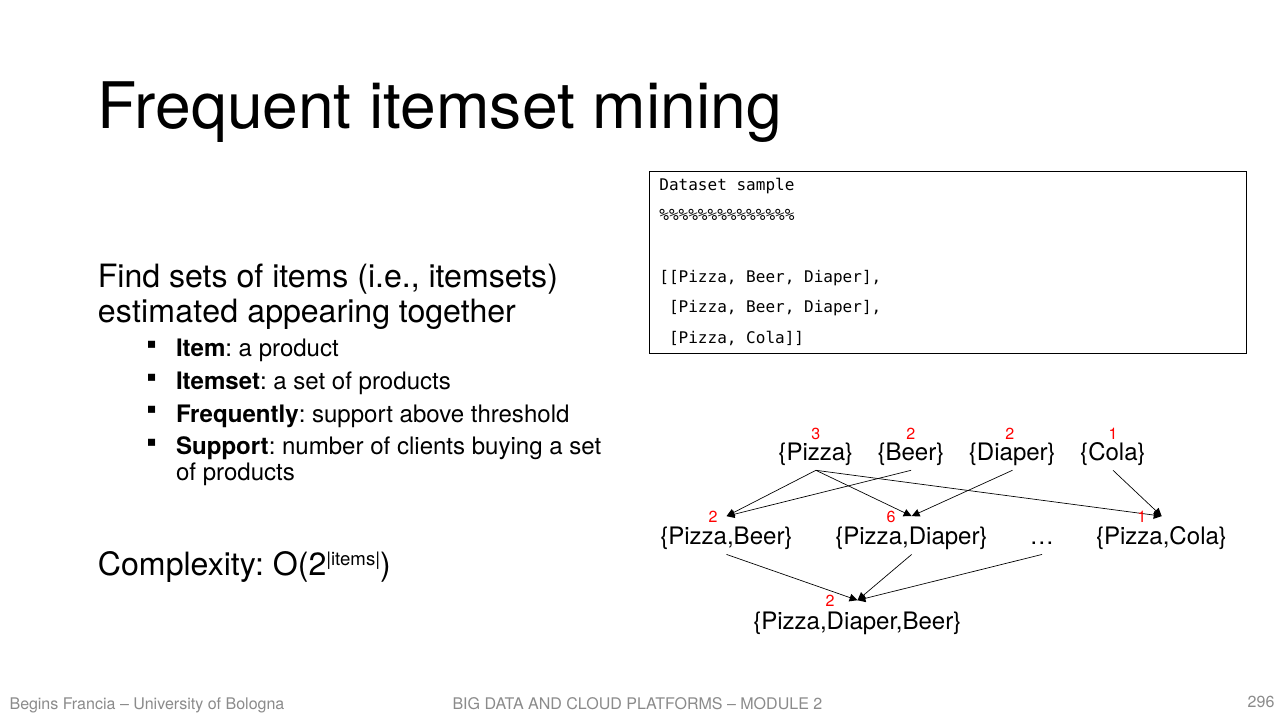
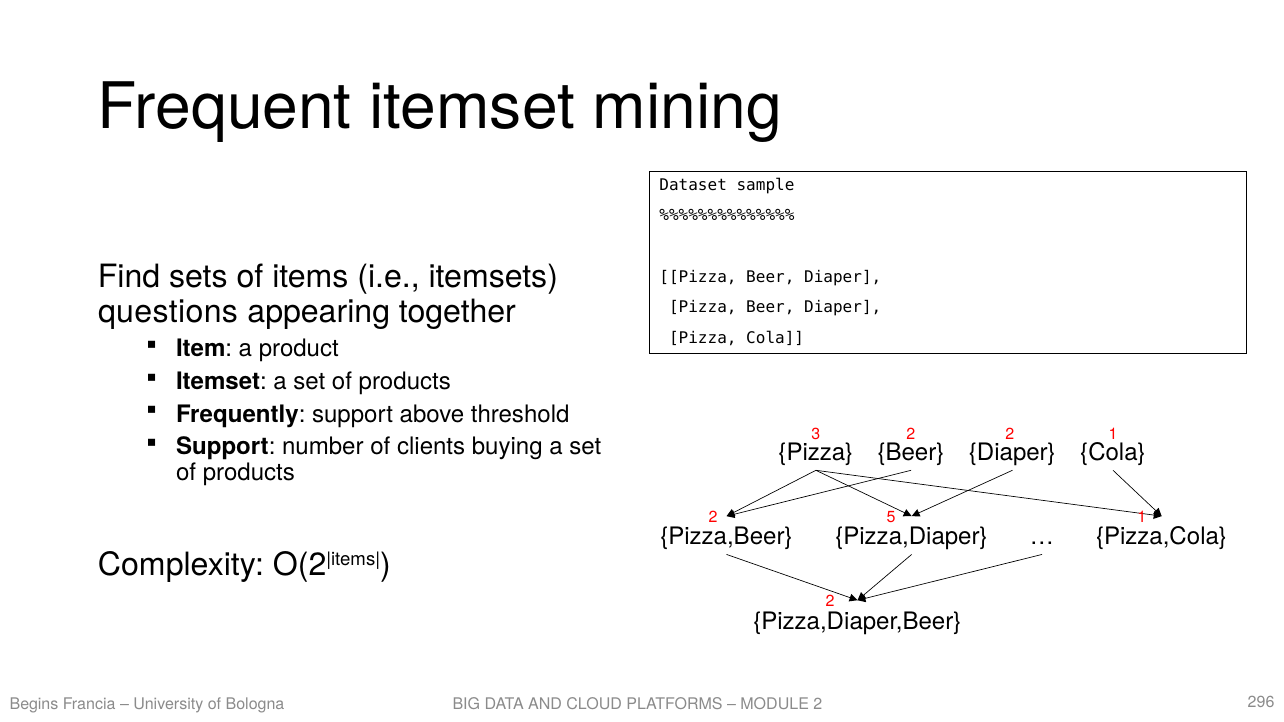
estimated: estimated -> questions (168, 312)
6: 6 -> 5 (891, 517)
